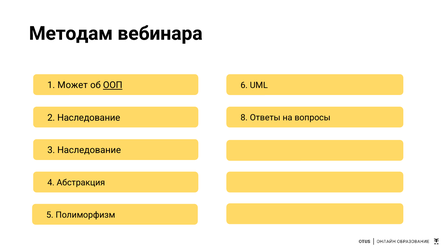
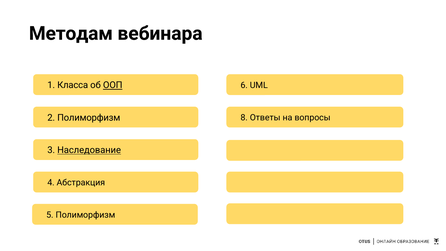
Может: Может -> Класса (73, 85)
2 Наследование: Наследование -> Полиморфизм (89, 118)
Наследование underline: none -> present (89, 150)
